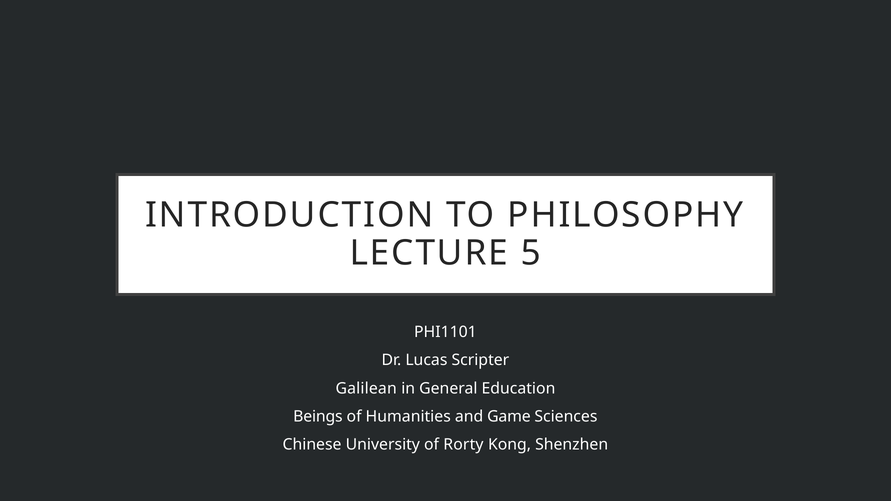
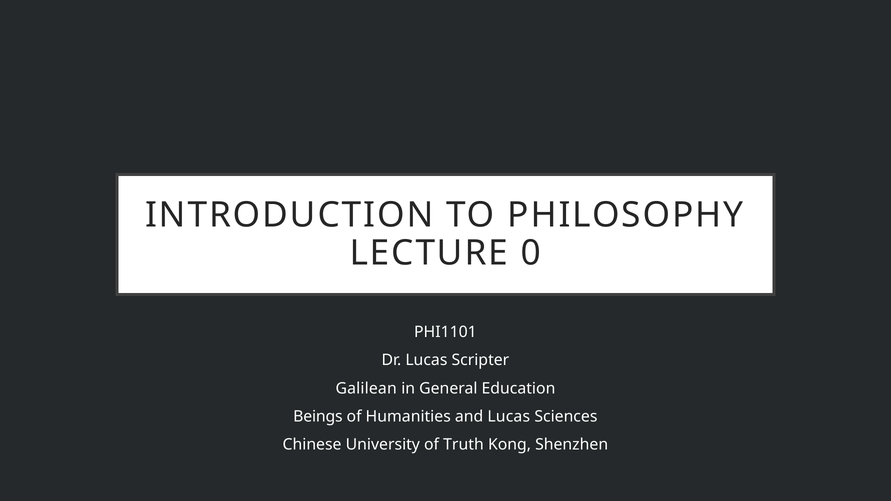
5: 5 -> 0 (531, 253)
and Game: Game -> Lucas (509, 417)
Rorty: Rorty -> Truth (463, 445)
